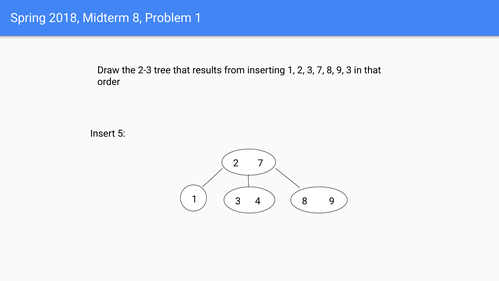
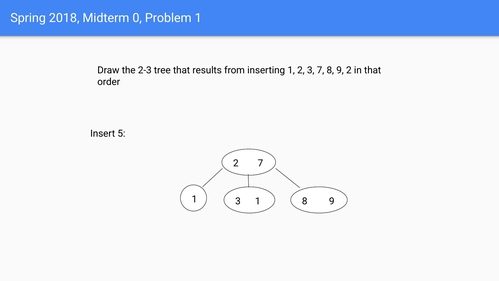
Midterm 8: 8 -> 0 (137, 18)
9 3: 3 -> 2 (349, 70)
3 4: 4 -> 1 (258, 201)
